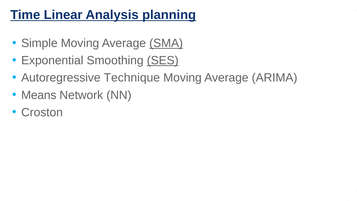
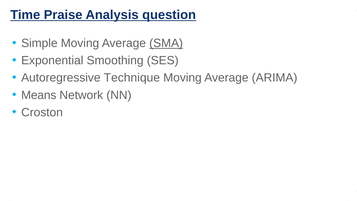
Linear: Linear -> Praise (63, 15)
planning: planning -> question (169, 15)
SES underline: present -> none (163, 60)
